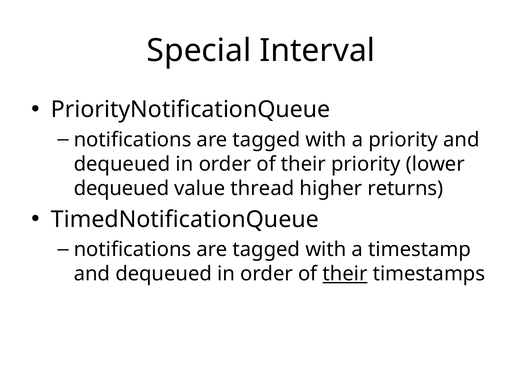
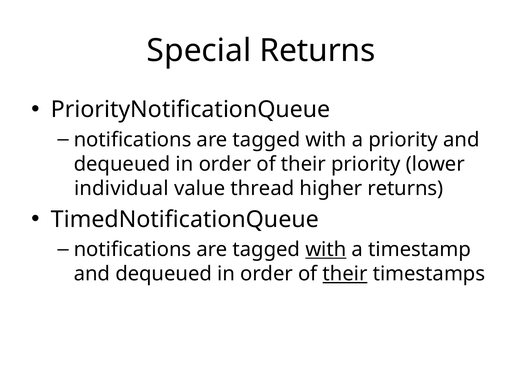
Special Interval: Interval -> Returns (317, 51)
dequeued: dequeued -> individual (121, 188)
with underline: none -> present (326, 249)
